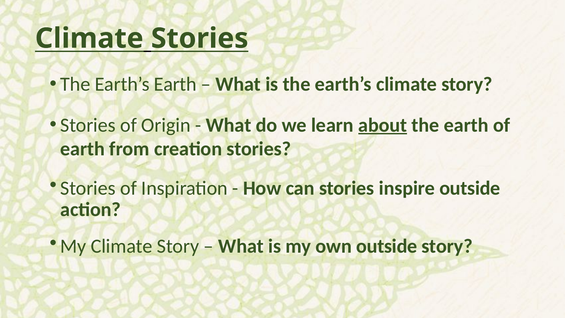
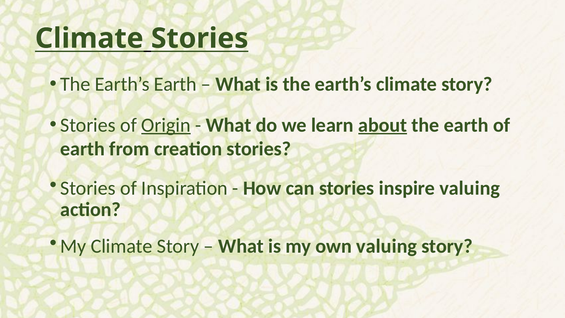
Origin underline: none -> present (166, 125)
inspire outside: outside -> valuing (470, 188)
own outside: outside -> valuing (387, 246)
